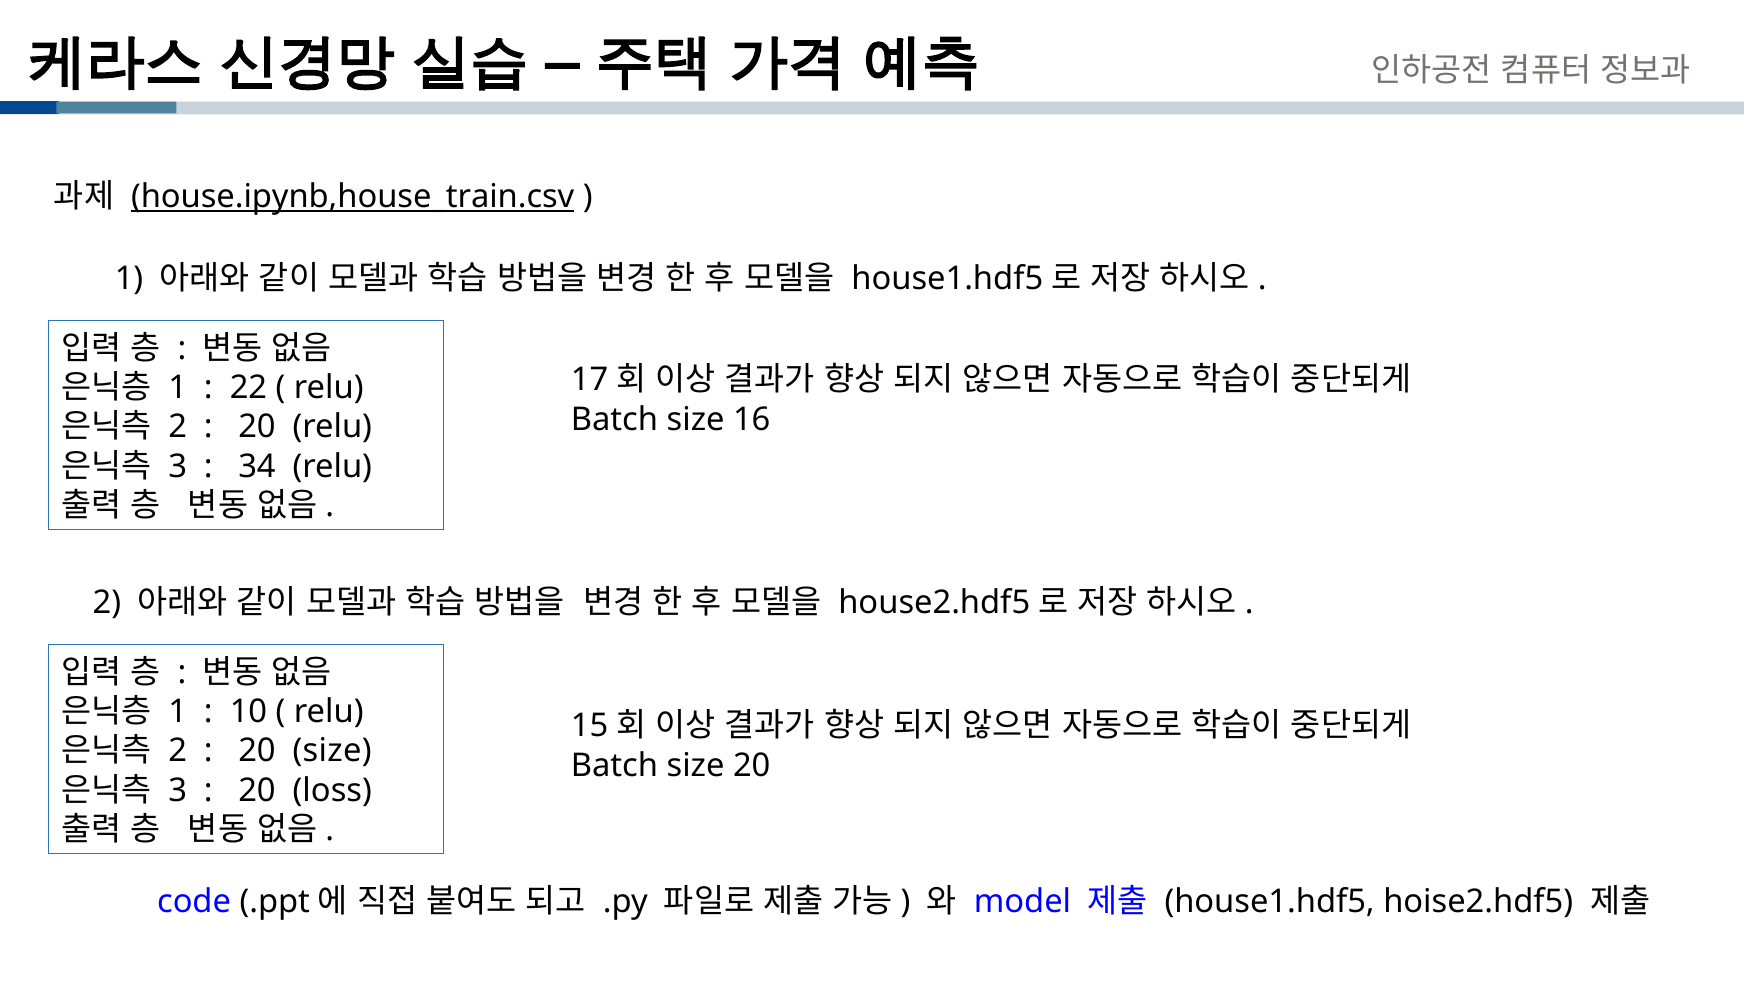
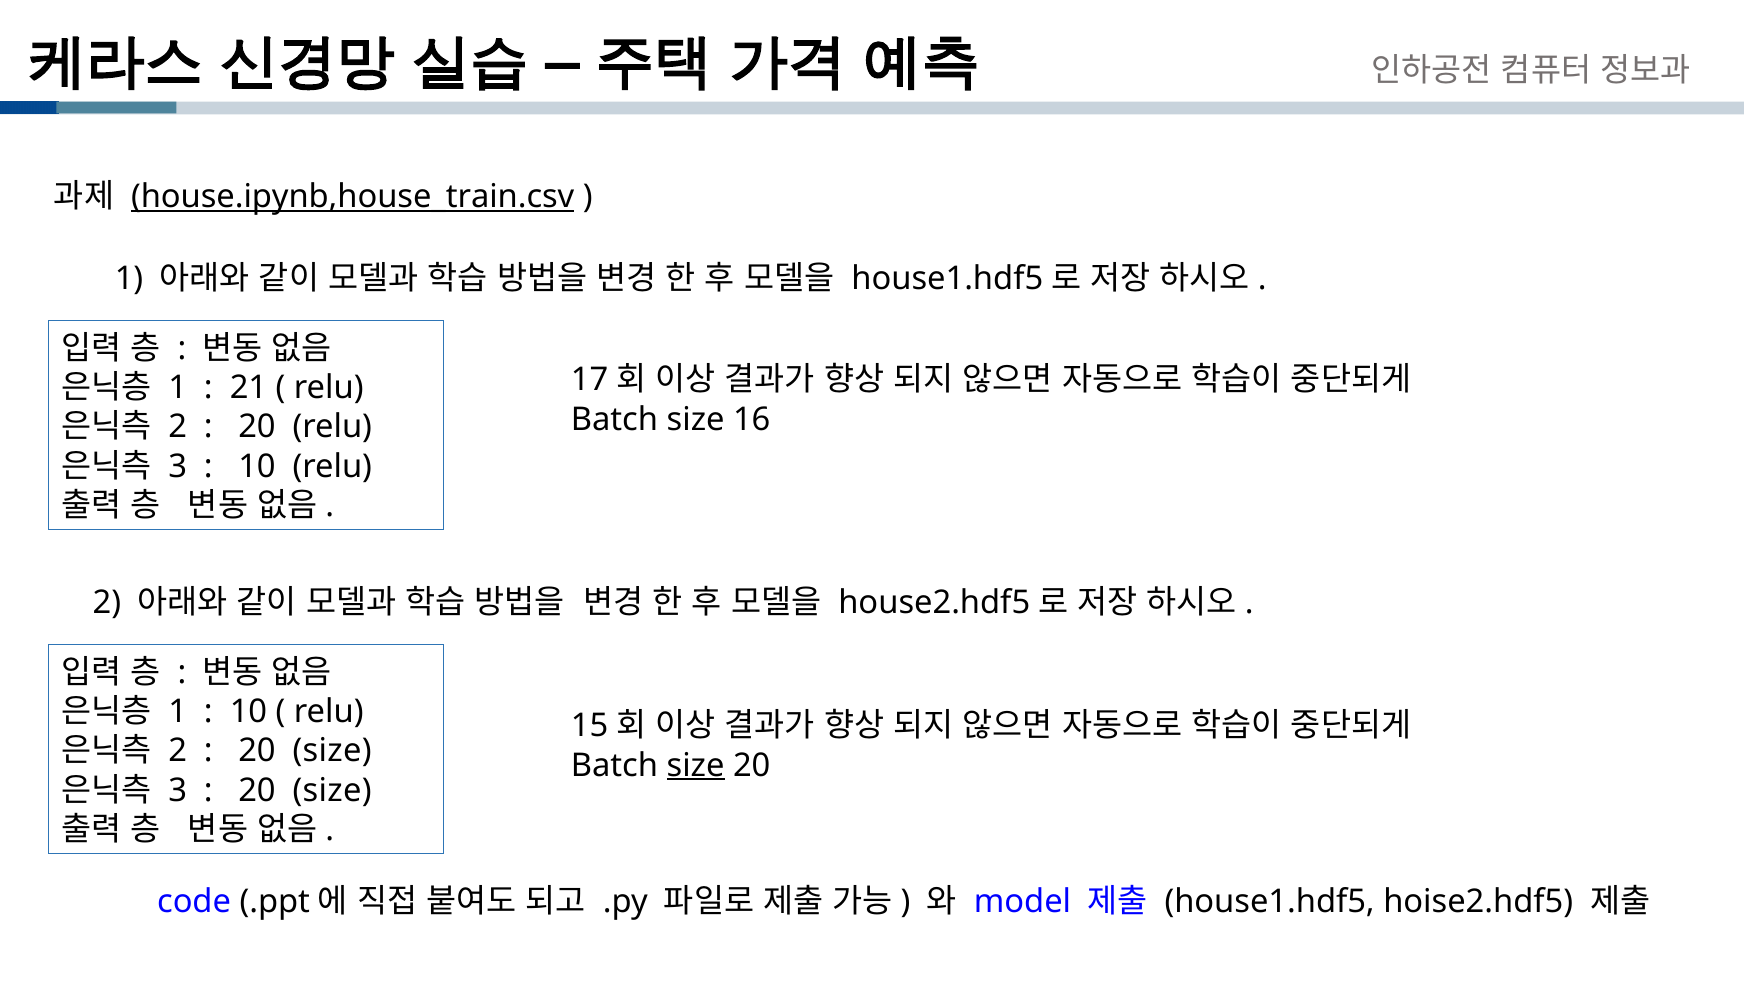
22: 22 -> 21 (248, 388)
34: 34 -> 10 (257, 466)
size underline: none -> present (696, 765)
loss: loss -> size (332, 790)
